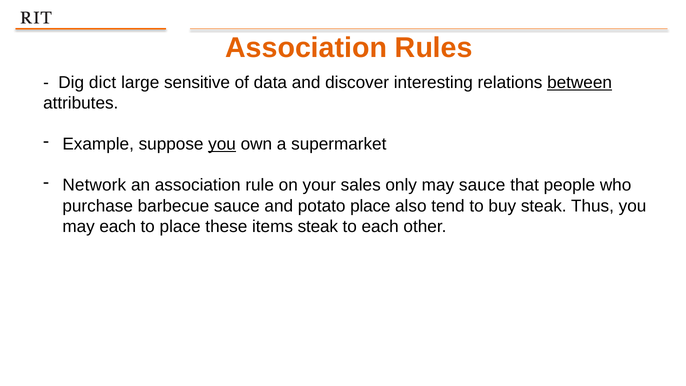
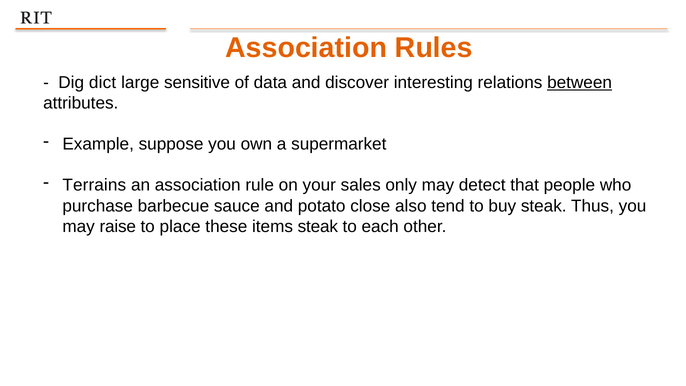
you underline: present -> none (222, 144)
Network: Network -> Terrains (94, 185)
may sauce: sauce -> detect (482, 185)
potato place: place -> close (370, 206)
may each: each -> raise (118, 226)
